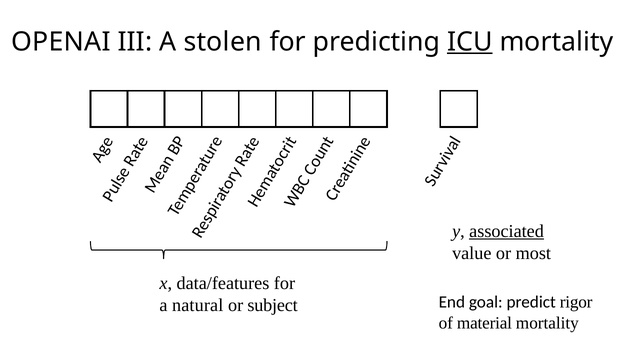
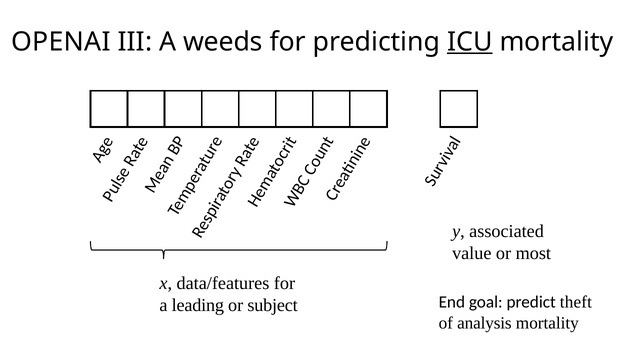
stolen: stolen -> weeds (223, 42)
associated underline: present -> none (507, 231)
rigor: rigor -> theft (576, 302)
natural: natural -> leading (198, 305)
material: material -> analysis (484, 322)
